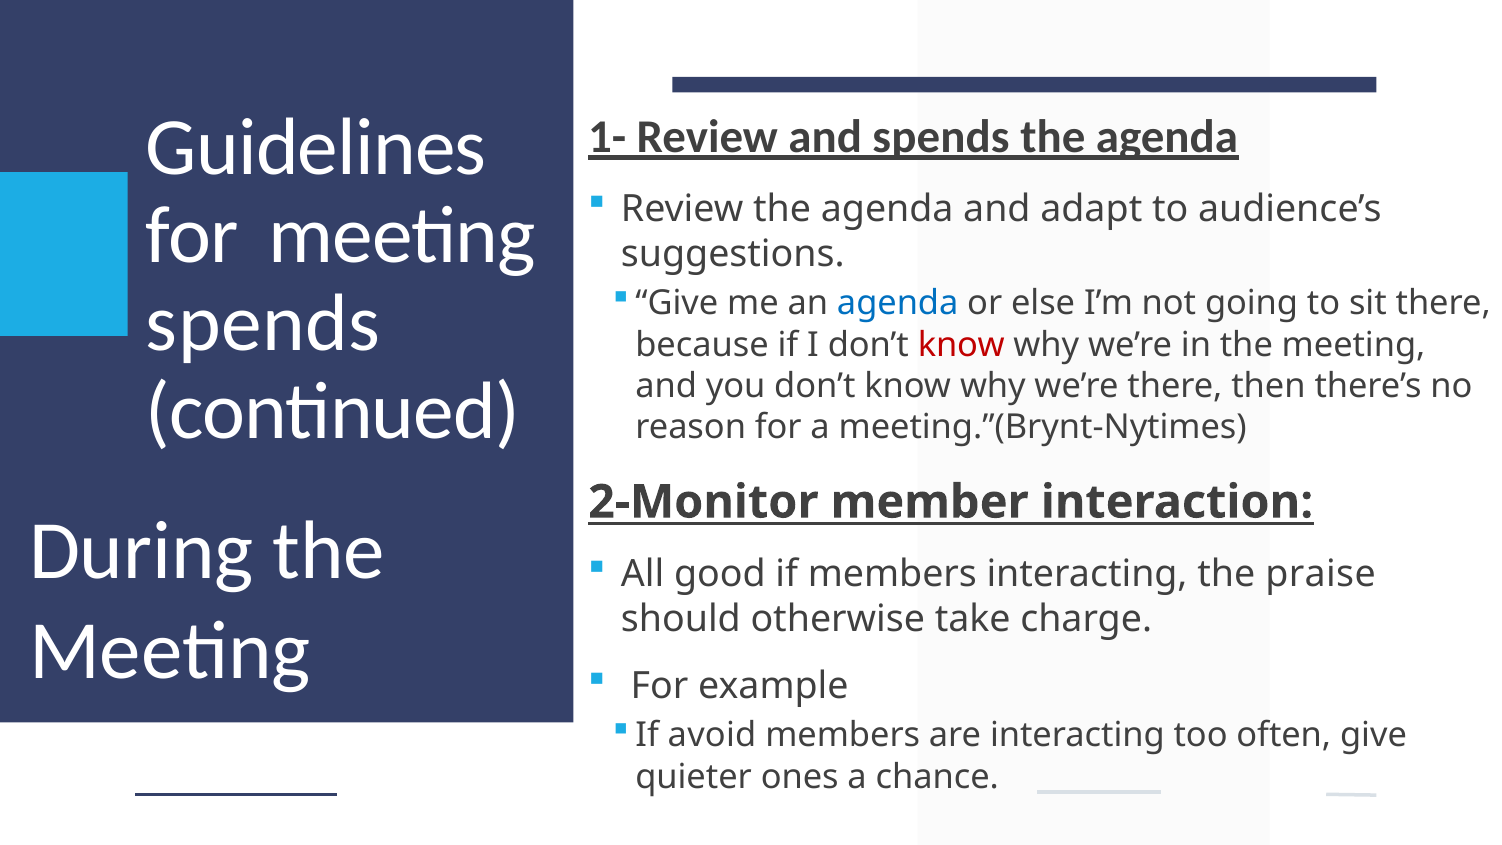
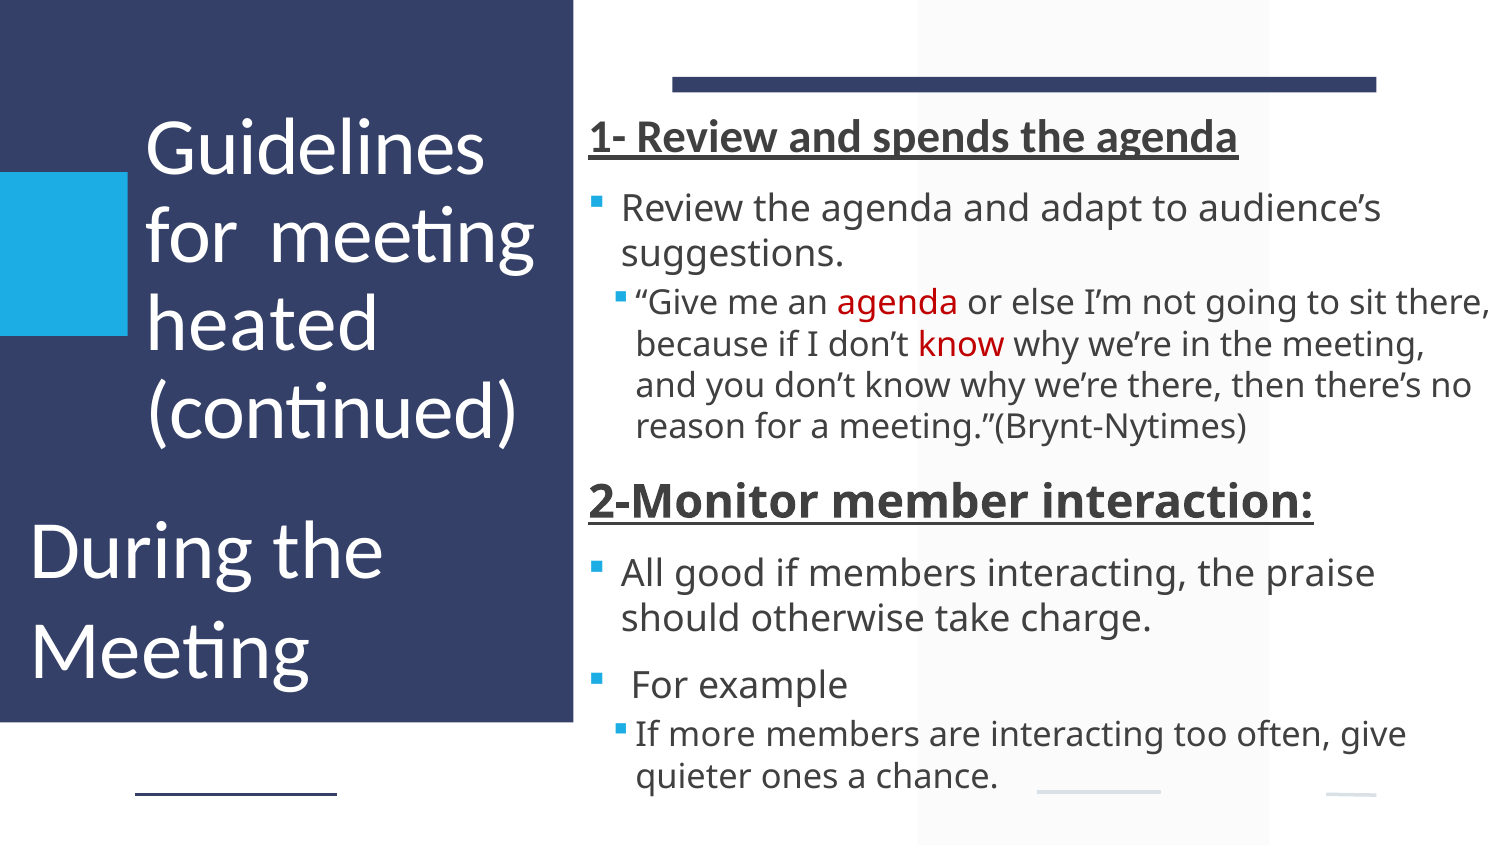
agenda colour: blue -> red (898, 303)
spends: spends -> heated (263, 324)
avoid: avoid -> more (712, 735)
